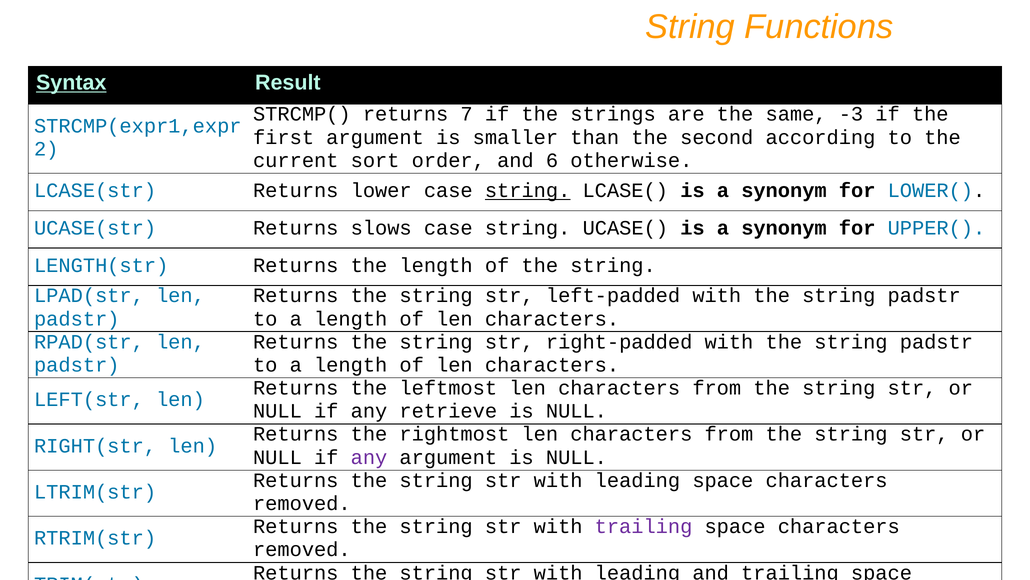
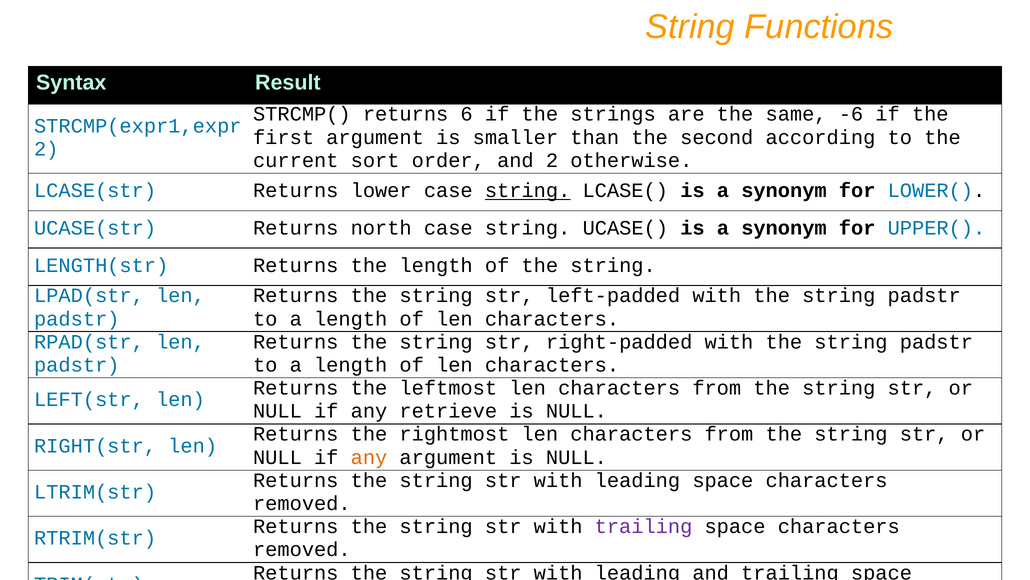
Syntax underline: present -> none (71, 83)
7: 7 -> 6 (467, 114)
-3: -3 -> -6 (851, 114)
and 6: 6 -> 2 (552, 160)
slows: slows -> north (381, 228)
any colour: purple -> orange (369, 457)
